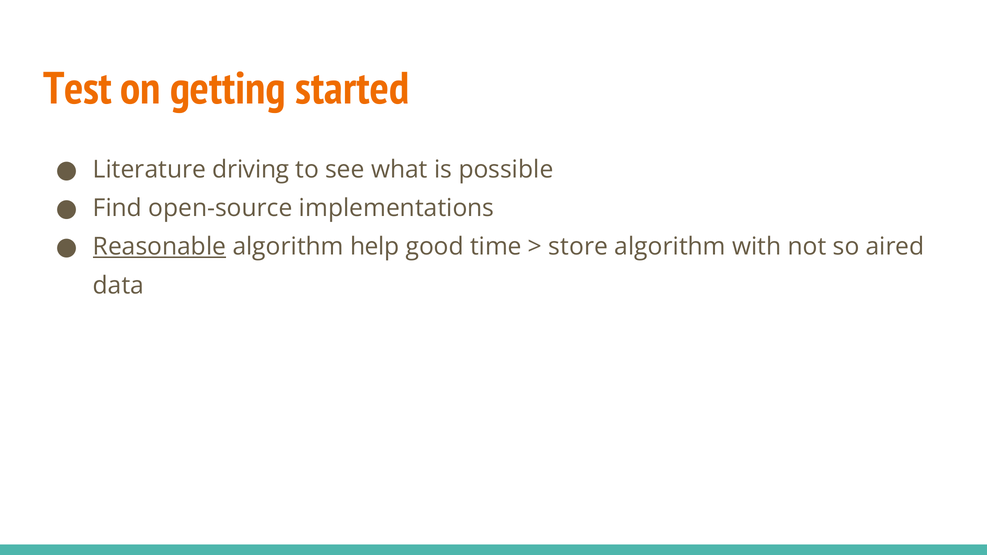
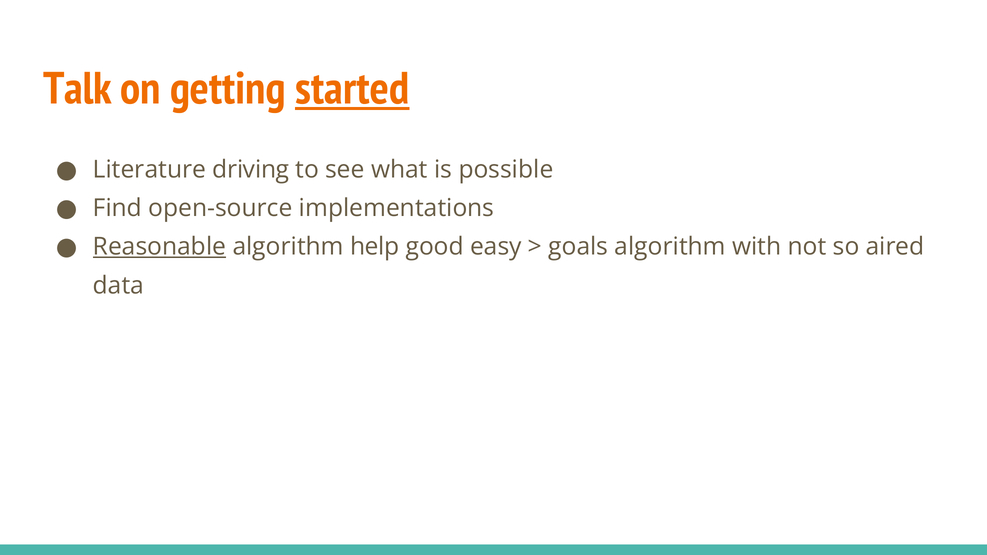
Test: Test -> Talk (78, 89)
started underline: none -> present (352, 89)
time: time -> easy (496, 247)
store: store -> goals (578, 247)
